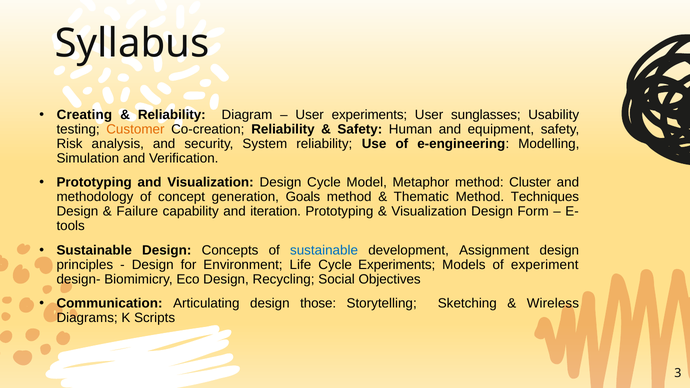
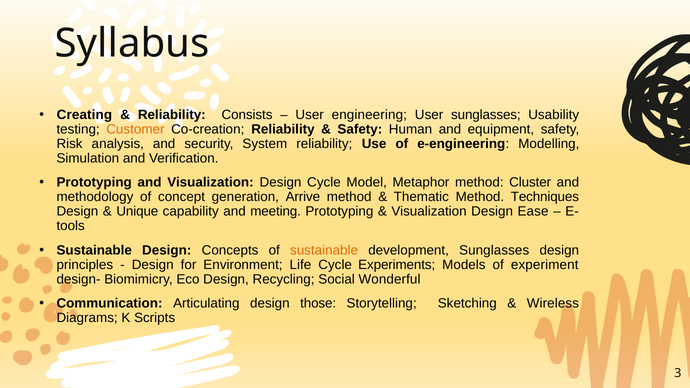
Diagram: Diagram -> Consists (247, 115)
User experiments: experiments -> engineering (369, 115)
Goals: Goals -> Arrive (303, 197)
Failure: Failure -> Unique (137, 212)
iteration: iteration -> meeting (276, 212)
Form: Form -> Ease (533, 212)
sustainable colour: blue -> orange (324, 250)
development Assignment: Assignment -> Sunglasses (494, 250)
Objectives: Objectives -> Wonderful (390, 279)
